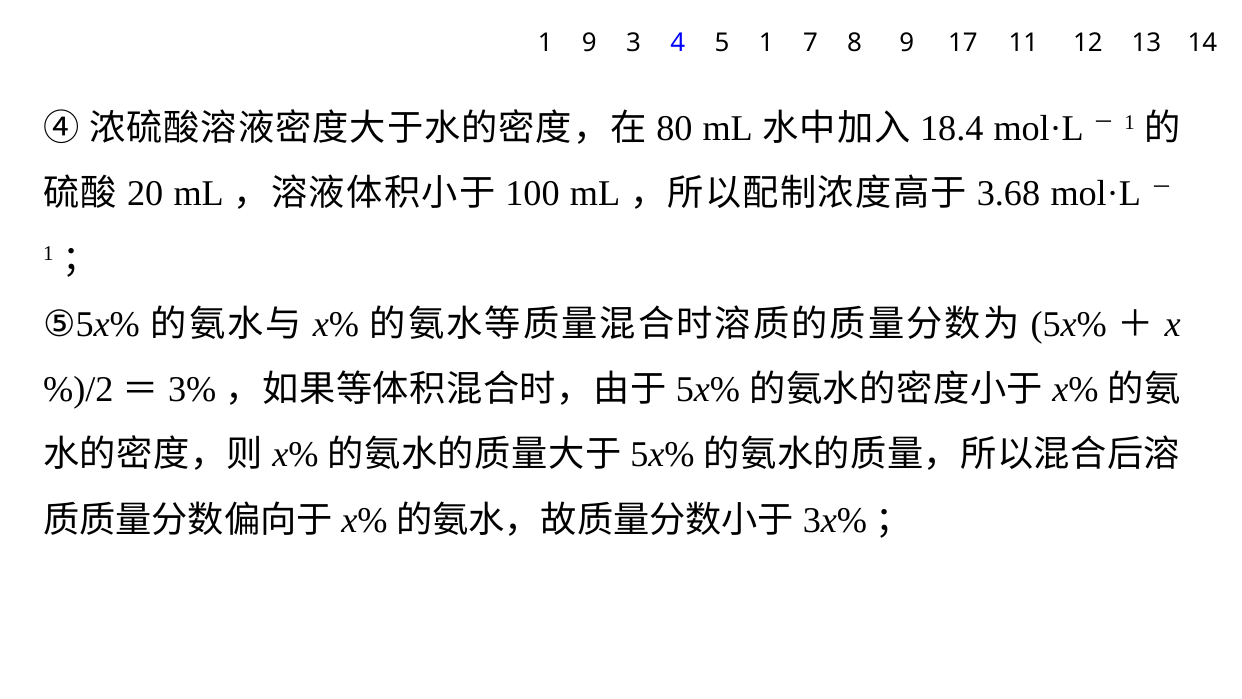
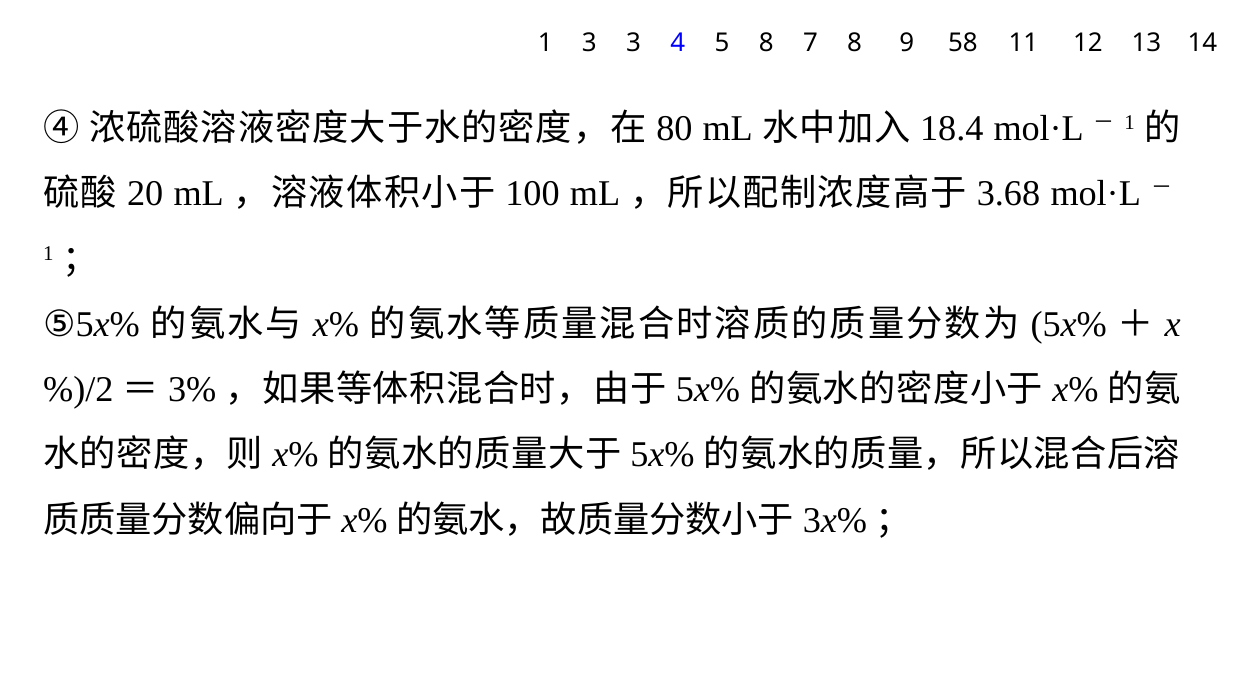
1 9: 9 -> 3 (589, 43)
5 1: 1 -> 8 (766, 43)
17: 17 -> 58 (963, 43)
